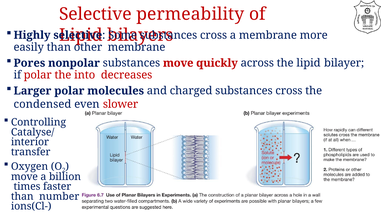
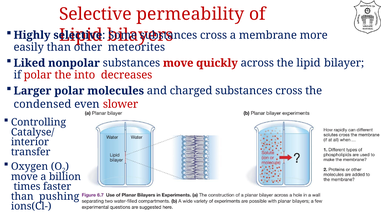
other membrane: membrane -> meteorites (136, 47)
Pores: Pores -> Liked (29, 63)
number: number -> pushing (59, 197)
